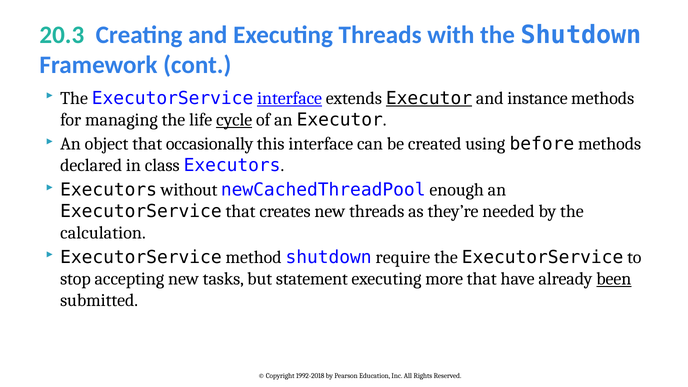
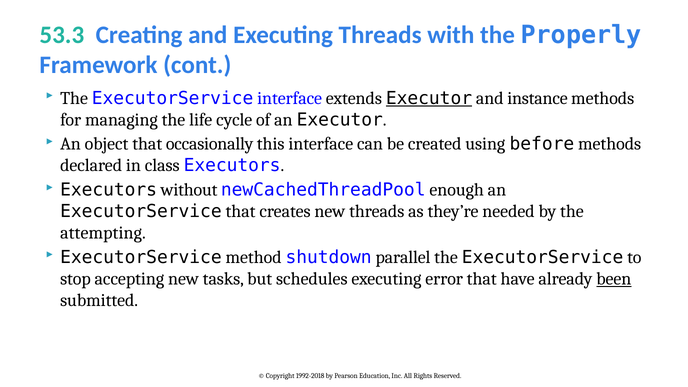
20.3: 20.3 -> 53.3 (62, 35)
the Shutdown: Shutdown -> Properly (581, 35)
interface underline: present -> none (290, 98)
cycle underline: present -> none (234, 120)
calculation: calculation -> attempting (103, 233)
require: require -> parallel (403, 257)
statement: statement -> schedules (312, 279)
more: more -> error (444, 279)
